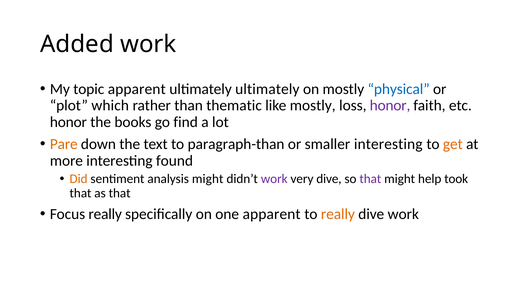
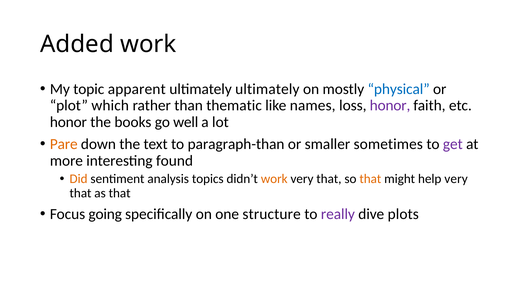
like mostly: mostly -> names (313, 105)
find: find -> well (186, 122)
smaller interesting: interesting -> sometimes (388, 144)
get colour: orange -> purple (453, 144)
analysis might: might -> topics (208, 178)
work colour: purple -> orange (274, 178)
dive: dive -> that (329, 178)
that colour: purple -> orange (370, 178)
help took: took -> very (456, 178)
Focus really: really -> going (105, 213)
one apparent: apparent -> structure (272, 213)
really colour: orange -> purple (338, 213)
dive work: work -> plots (403, 213)
